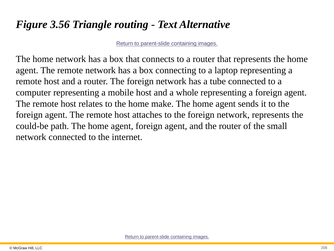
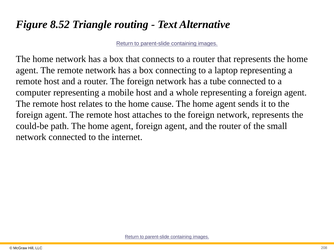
3.56: 3.56 -> 8.52 (60, 24)
make: make -> cause (163, 103)
